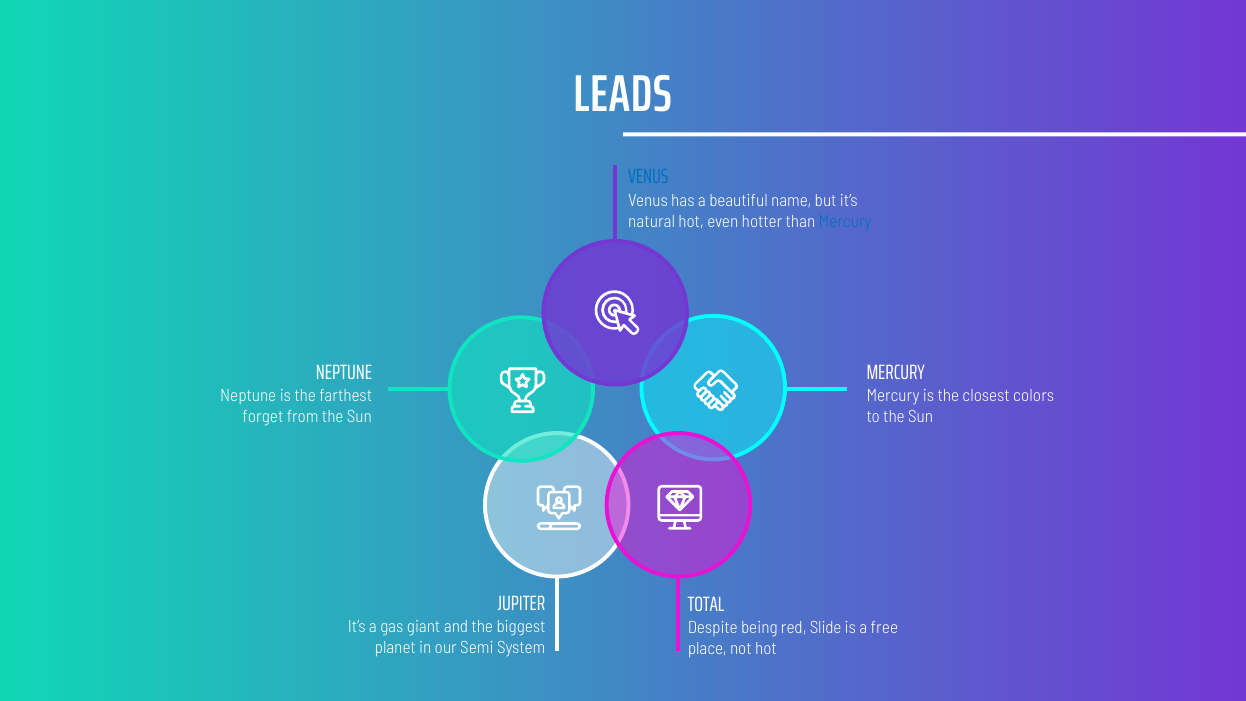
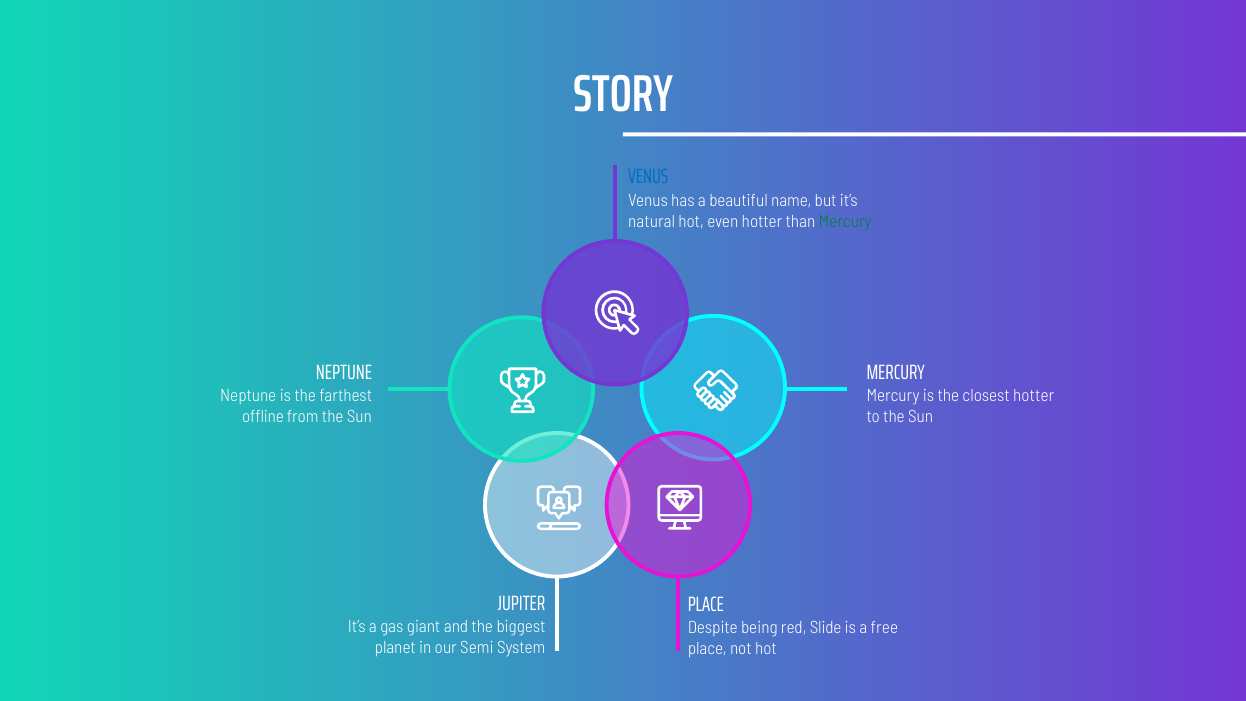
LEADS: LEADS -> STORY (623, 94)
Mercury colour: blue -> green (845, 222)
closest colors: colors -> hotter (1034, 396)
forget: forget -> offline (263, 416)
TOTAL: TOTAL -> PLACE (706, 605)
